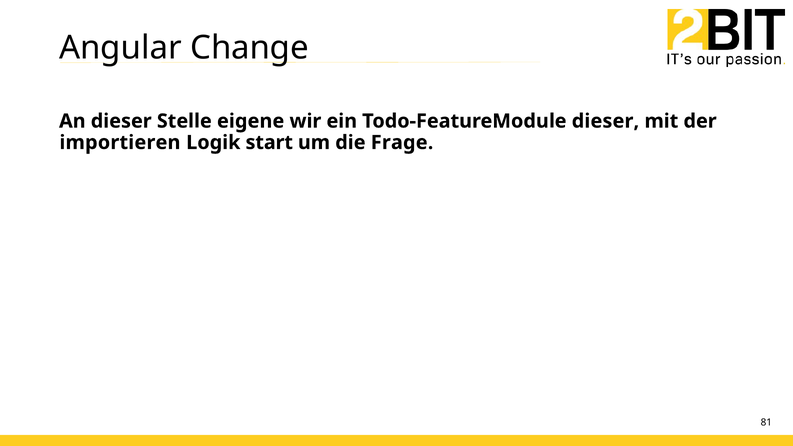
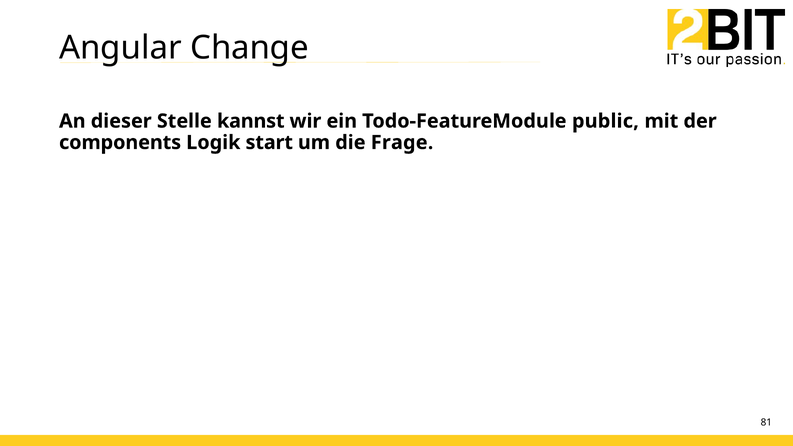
eigene: eigene -> kannst (251, 121)
Todo-FeatureModule dieser: dieser -> public (605, 121)
importieren: importieren -> components (120, 143)
